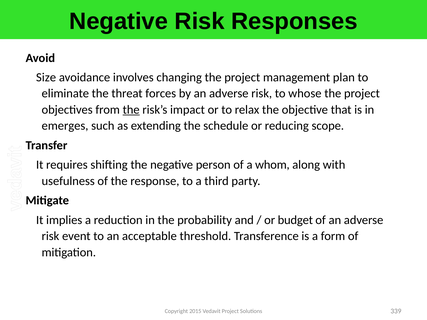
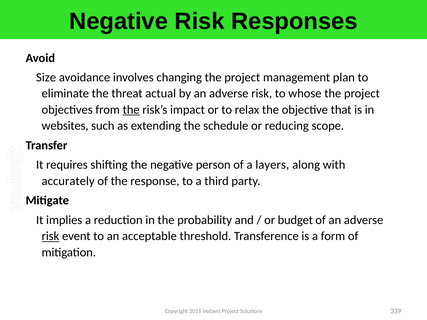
forces: forces -> actual (161, 94)
emerges: emerges -> websites (65, 126)
whom: whom -> layers (272, 165)
usefulness: usefulness -> accurately (68, 181)
risk underline: none -> present (50, 236)
